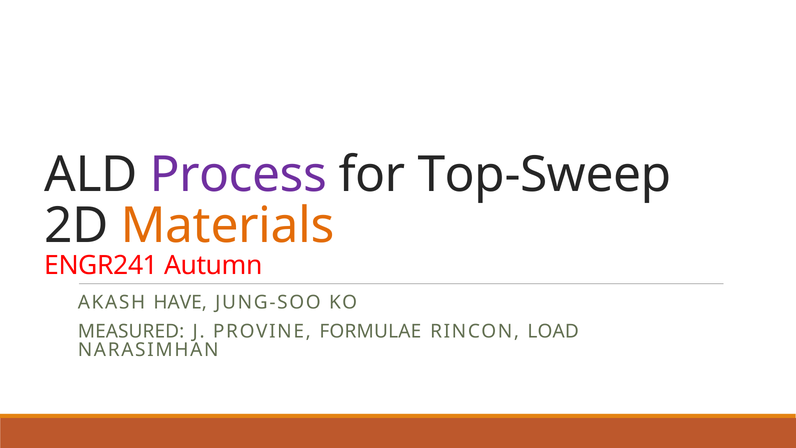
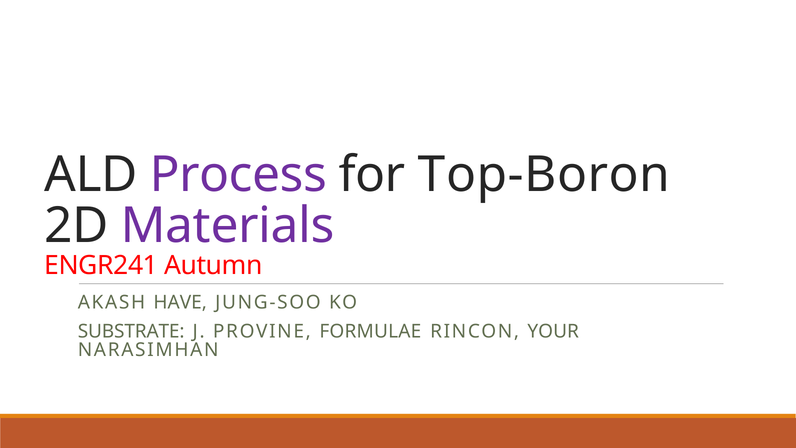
Top-Sweep: Top-Sweep -> Top-Boron (544, 175)
Materials colour: orange -> purple (228, 226)
MEASURED: MEASURED -> SUBSTRATE (131, 331)
LOAD: LOAD -> YOUR (553, 331)
